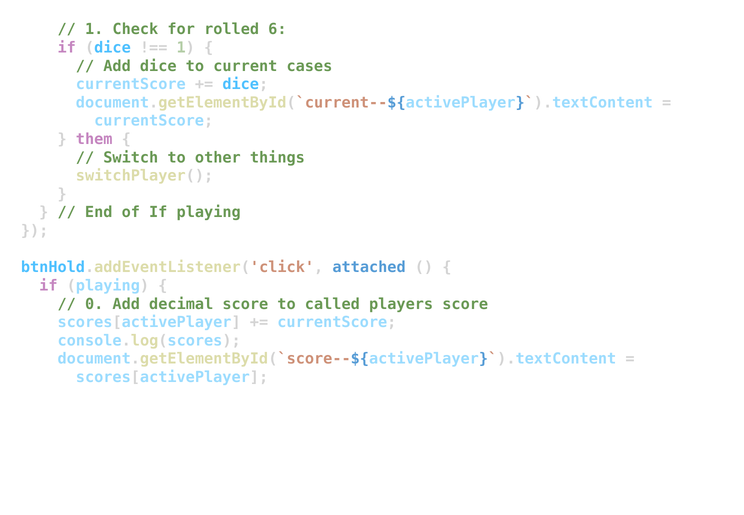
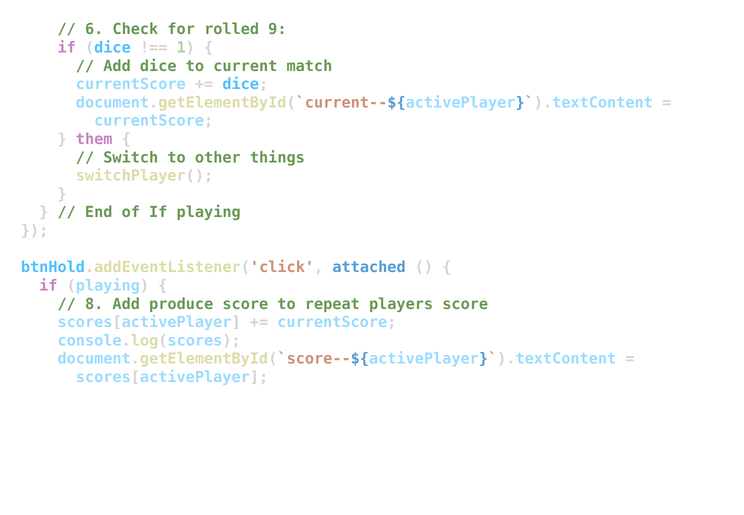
1: 1 -> 6 (94, 29)
6: 6 -> 9 (277, 29)
cases: cases -> match (309, 66)
0: 0 -> 8 (94, 304)
decimal: decimal -> produce (181, 304)
called: called -> repeat (332, 304)
